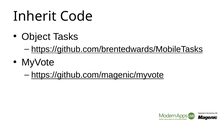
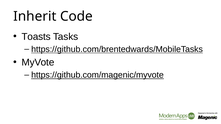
Object: Object -> Toasts (36, 37)
